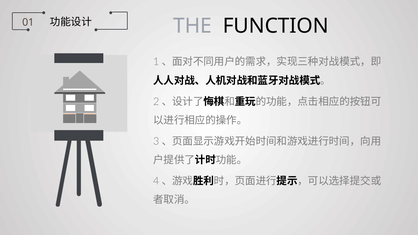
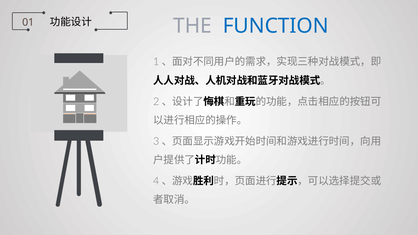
FUNCTION colour: black -> blue (276, 26)
